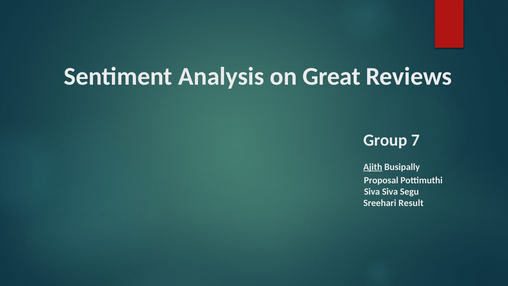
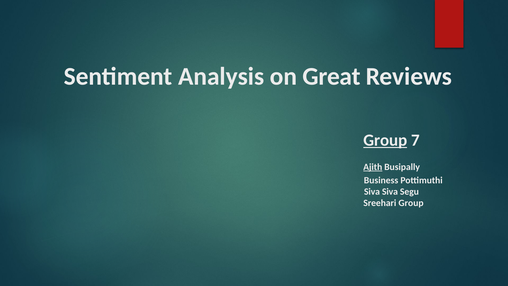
Group underline: none -> present (385, 140)
Proposal: Proposal -> Business (381, 180)
Sreehari Result: Result -> Group (411, 203)
